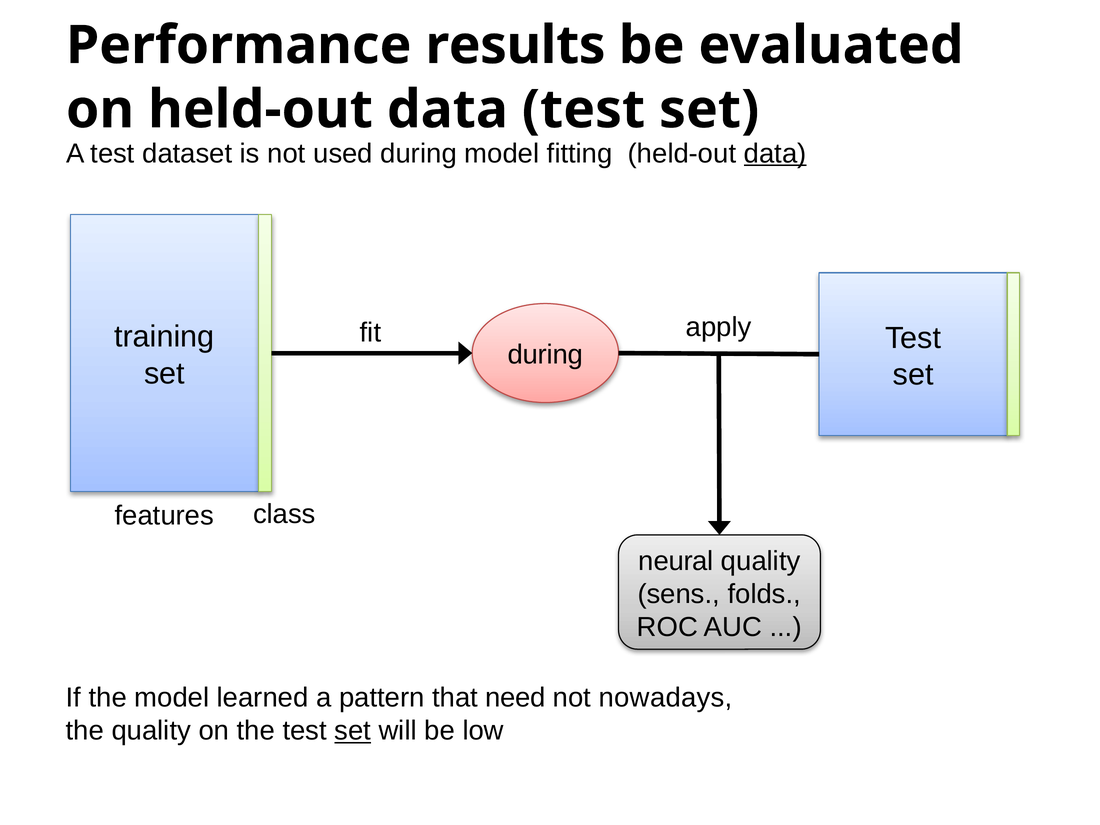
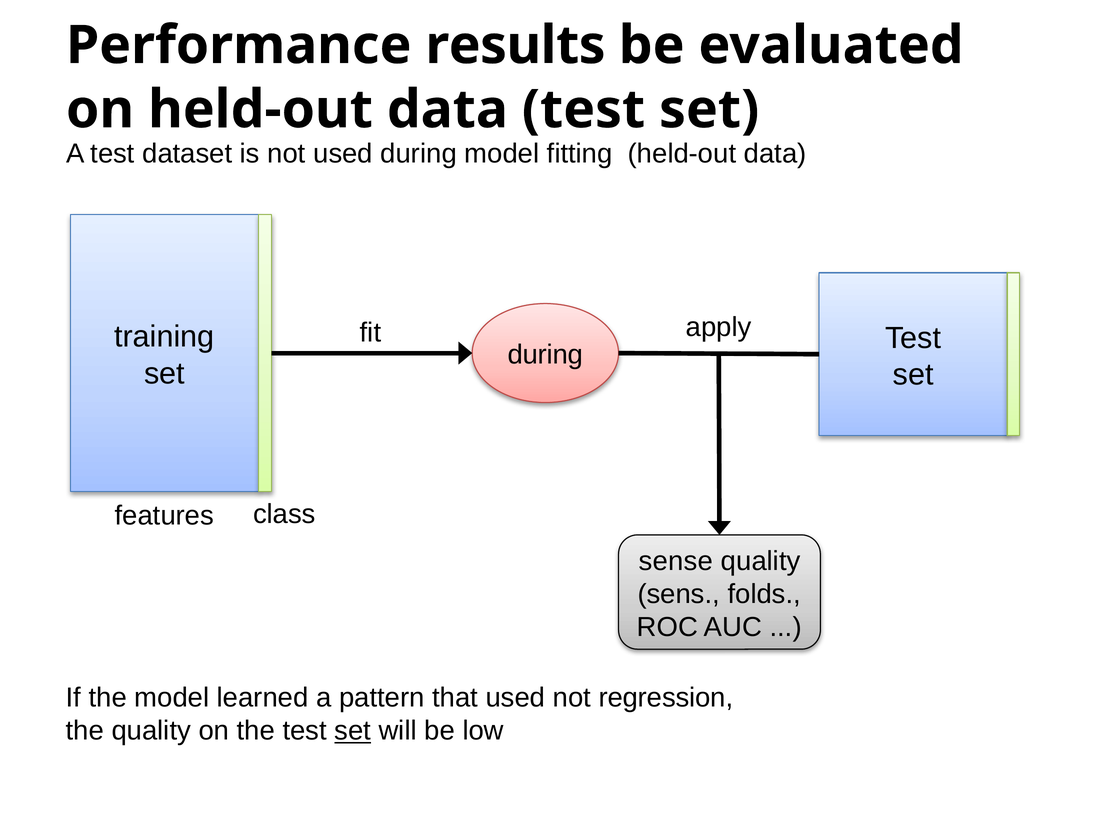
data underline: present -> none (775, 154)
neural: neural -> sense (676, 561)
that need: need -> used (515, 698)
nowadays: nowadays -> regression (666, 698)
